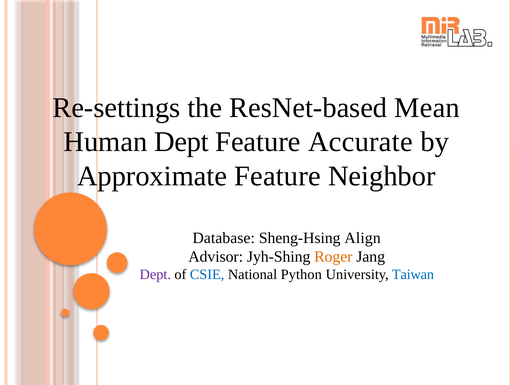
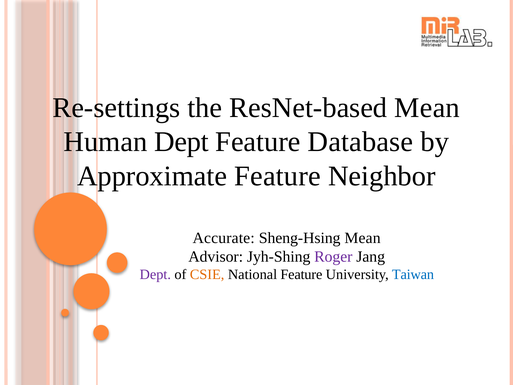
Accurate: Accurate -> Database (360, 142)
Database: Database -> Accurate (224, 238)
Sheng-Hsing Align: Align -> Mean (363, 238)
Roger colour: orange -> purple (333, 257)
CSIE colour: blue -> orange (207, 274)
National Python: Python -> Feature (301, 274)
